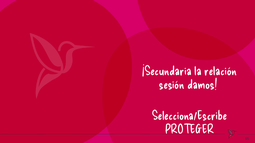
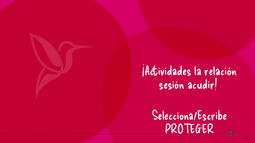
¡Secundaria: ¡Secundaria -> ¡Actividades (167, 71)
damos: damos -> acudir (202, 85)
